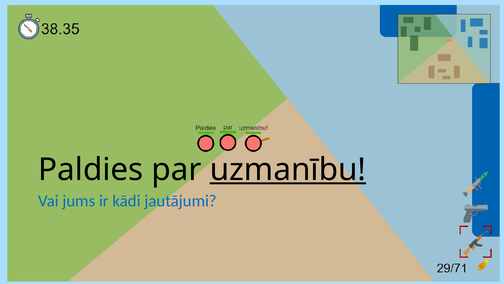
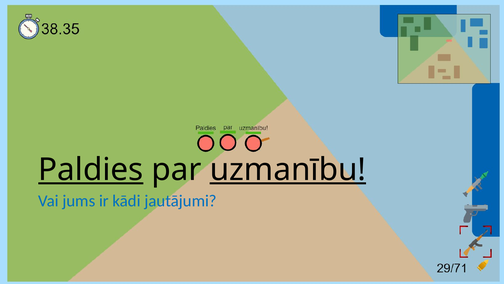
Paldies underline: none -> present (91, 169)
